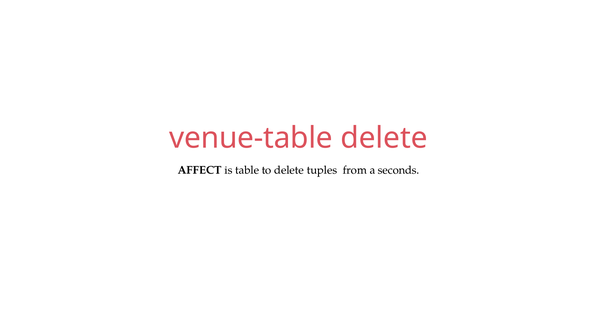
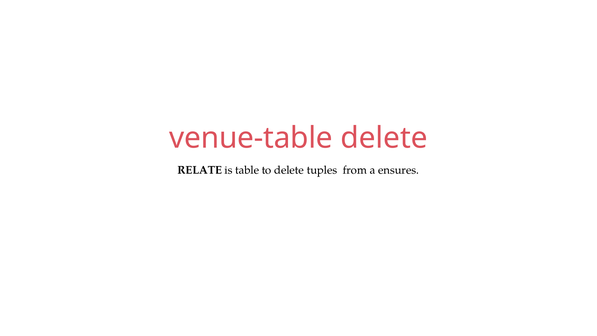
AFFECT: AFFECT -> RELATE (200, 170)
seconds: seconds -> ensures (399, 170)
